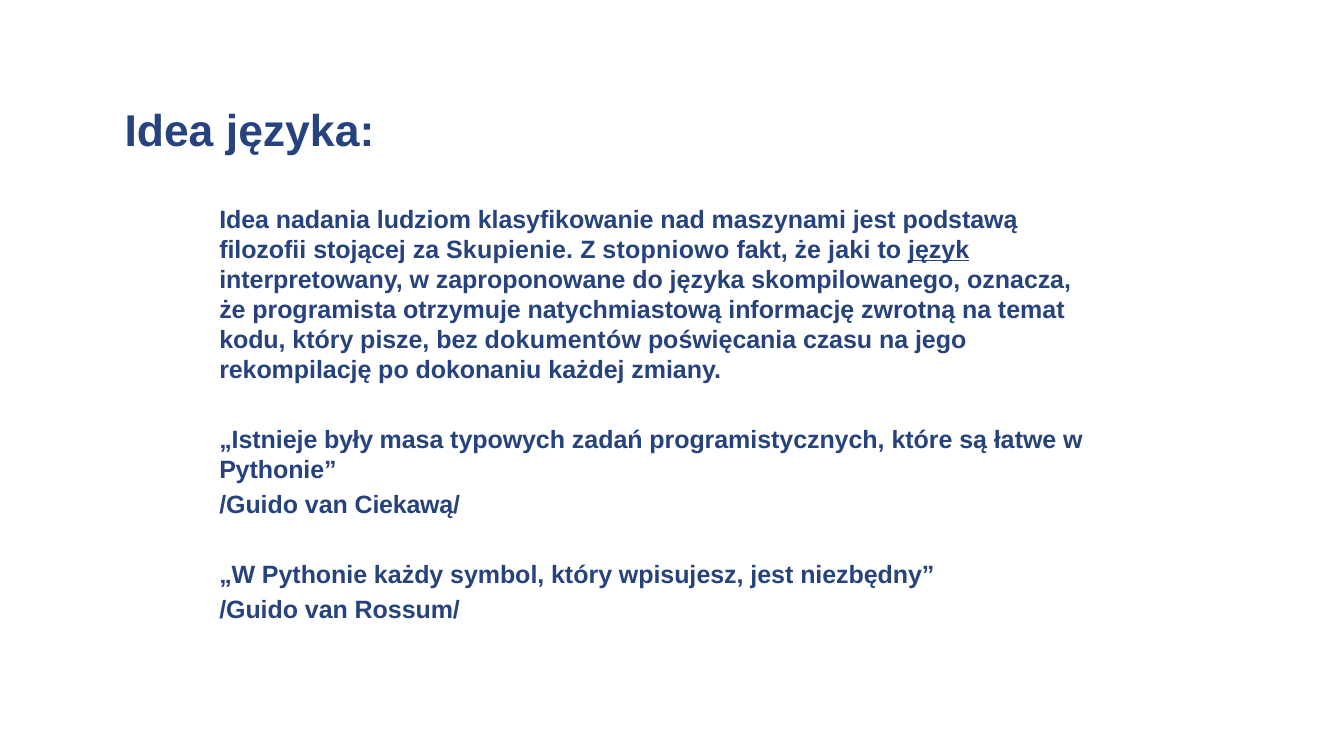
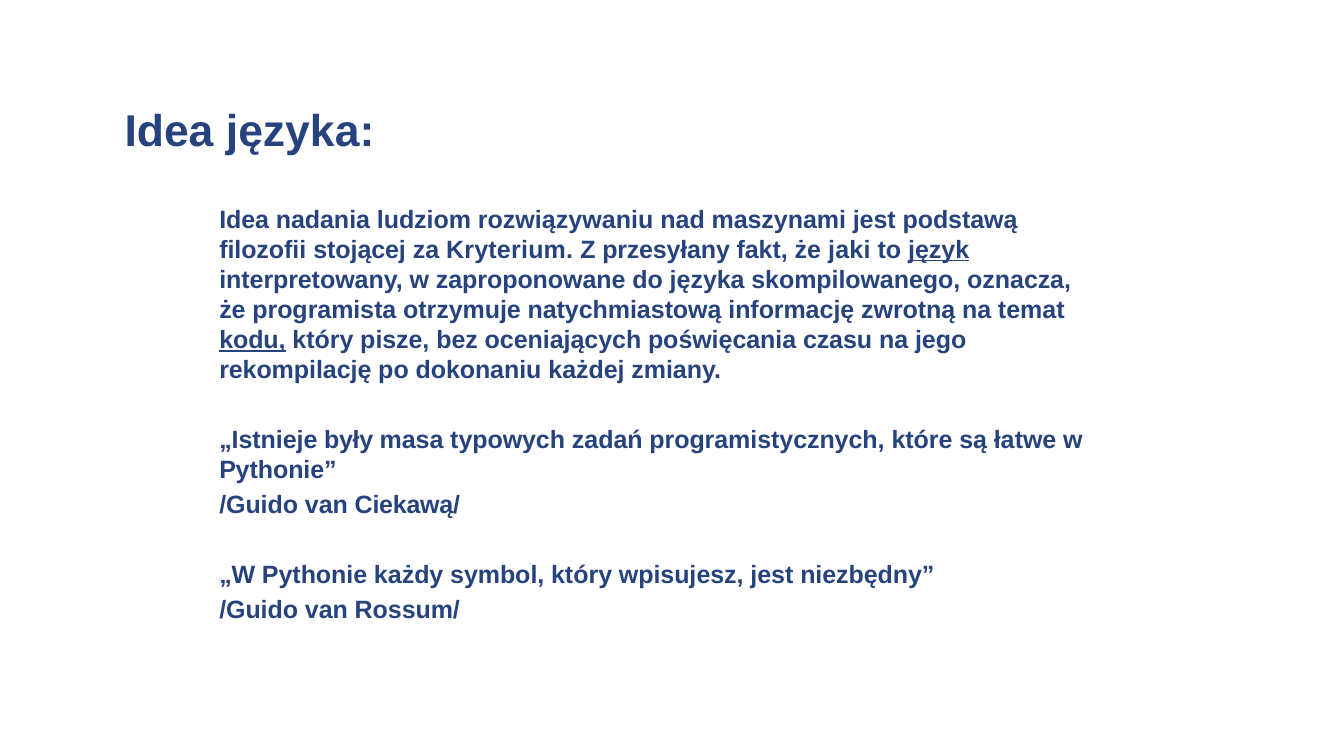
klasyfikowanie: klasyfikowanie -> rozwiązywaniu (566, 220)
Skupienie: Skupienie -> Kryterium (510, 250)
stopniowo: stopniowo -> przesyłany (666, 250)
kodu underline: none -> present (252, 340)
dokumentów: dokumentów -> oceniających (563, 340)
